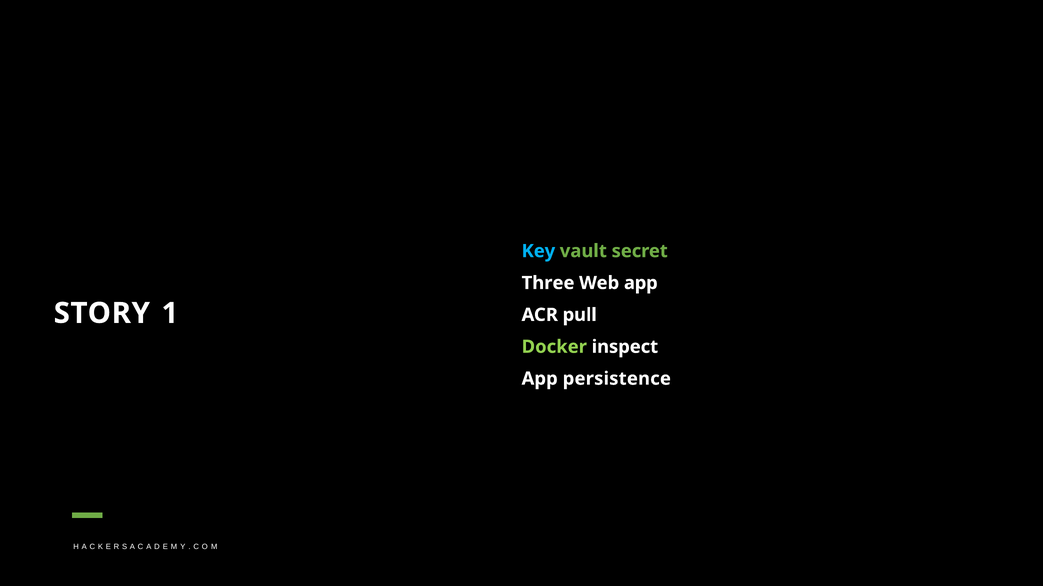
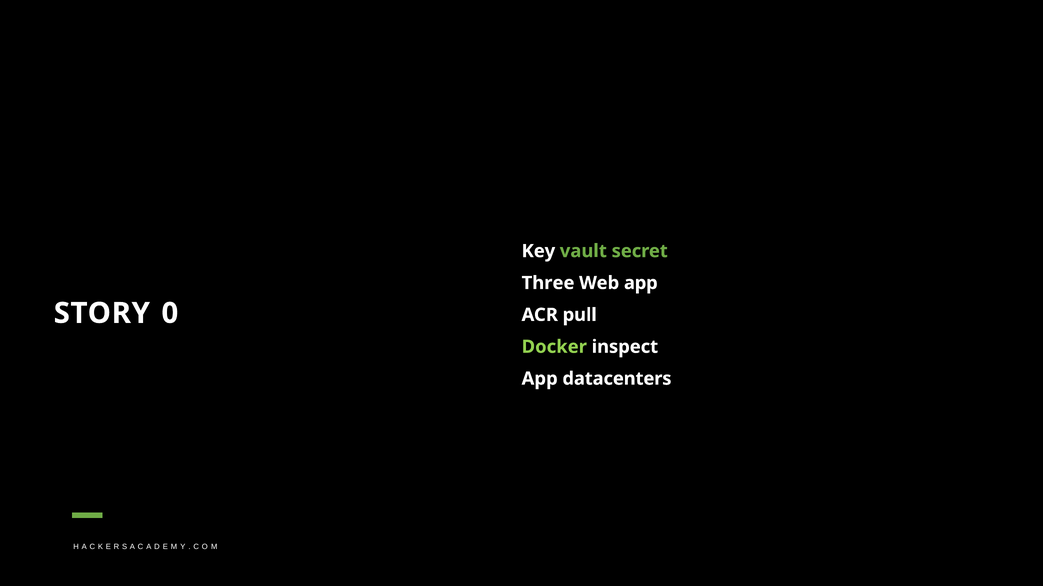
Key colour: light blue -> white (538, 251)
1: 1 -> 0 (170, 314)
persistence: persistence -> datacenters (617, 379)
